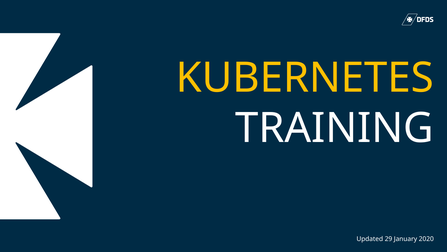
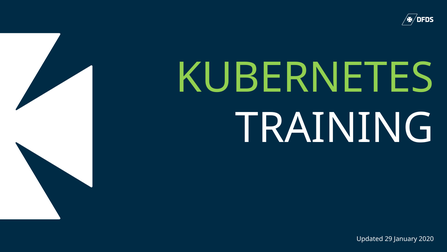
KUBERNETES colour: yellow -> light green (305, 78)
